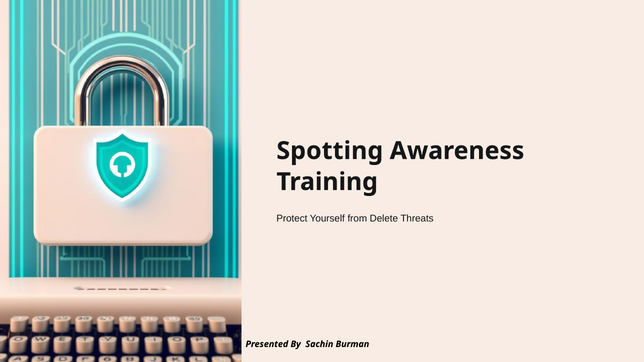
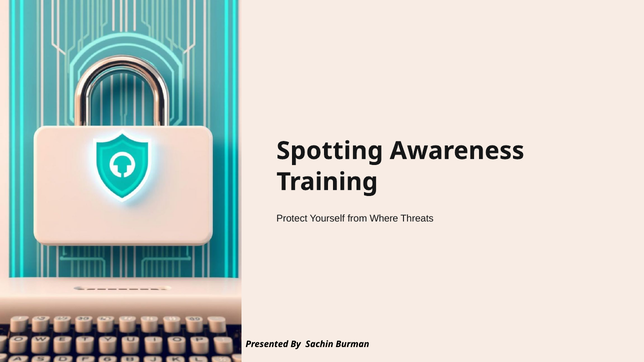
Delete: Delete -> Where (384, 219)
